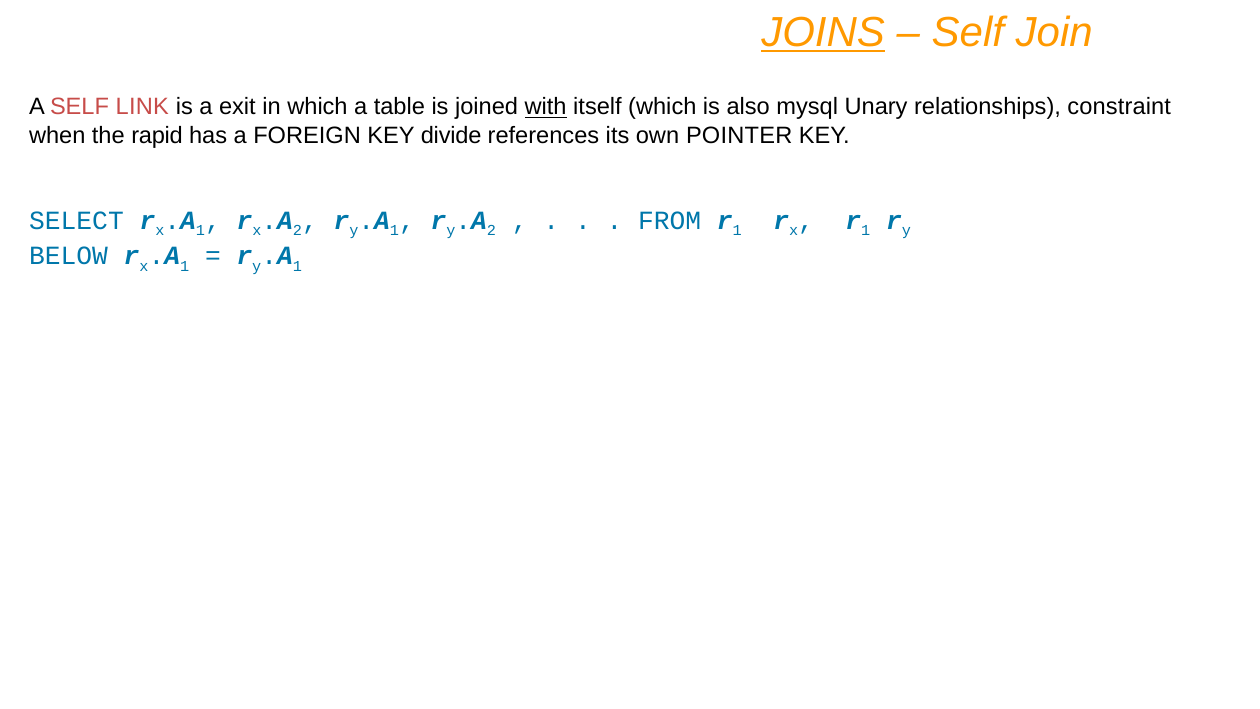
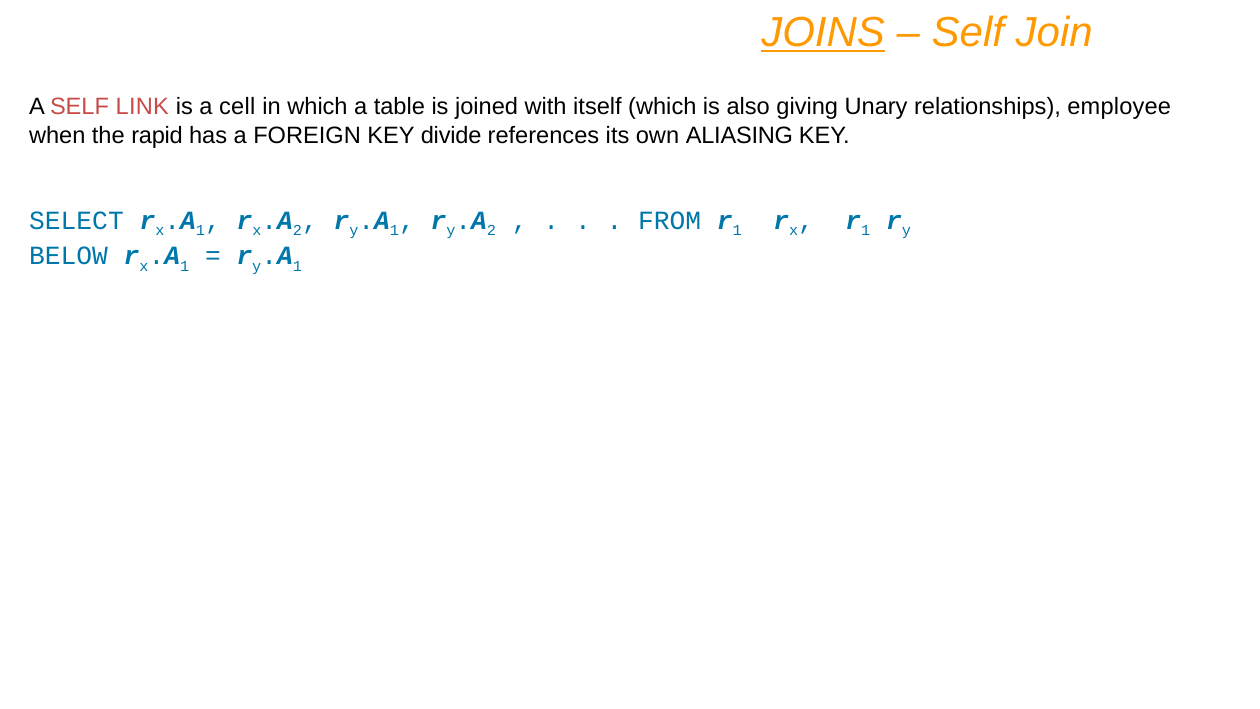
exit: exit -> cell (237, 107)
with underline: present -> none (546, 107)
mysql: mysql -> giving (807, 107)
constraint: constraint -> employee (1119, 107)
POINTER: POINTER -> ALIASING (739, 135)
